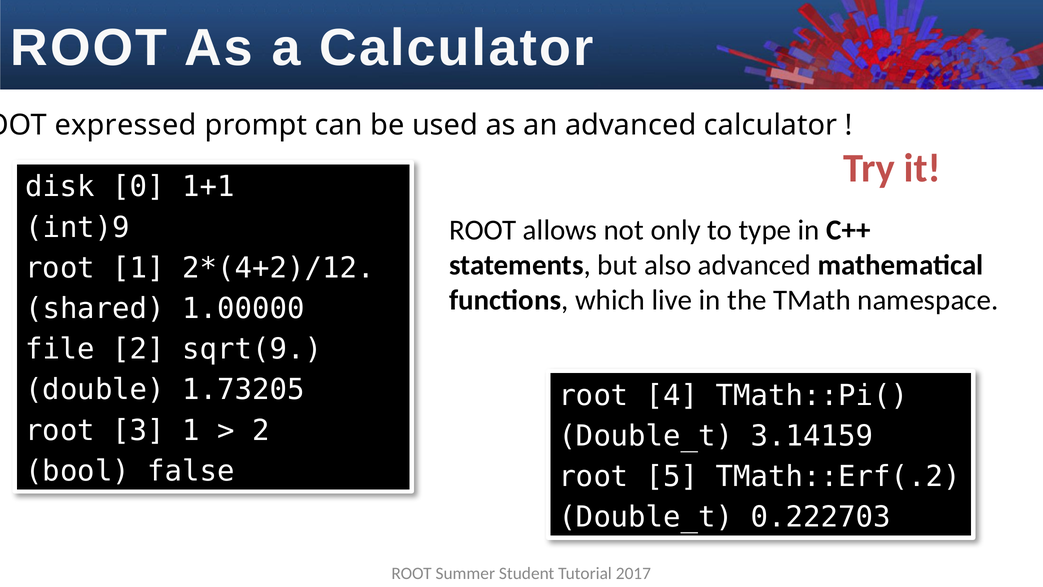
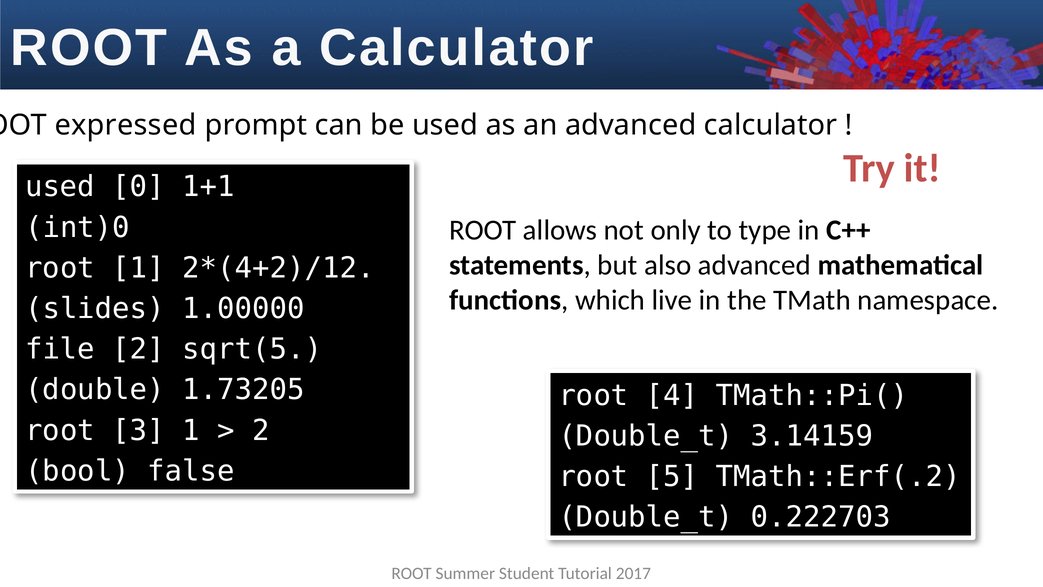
disk: disk -> used (60, 187)
int)9: int)9 -> int)0 (77, 227)
shared: shared -> slides (95, 309)
sqrt(9: sqrt(9 -> sqrt(5 (252, 349)
